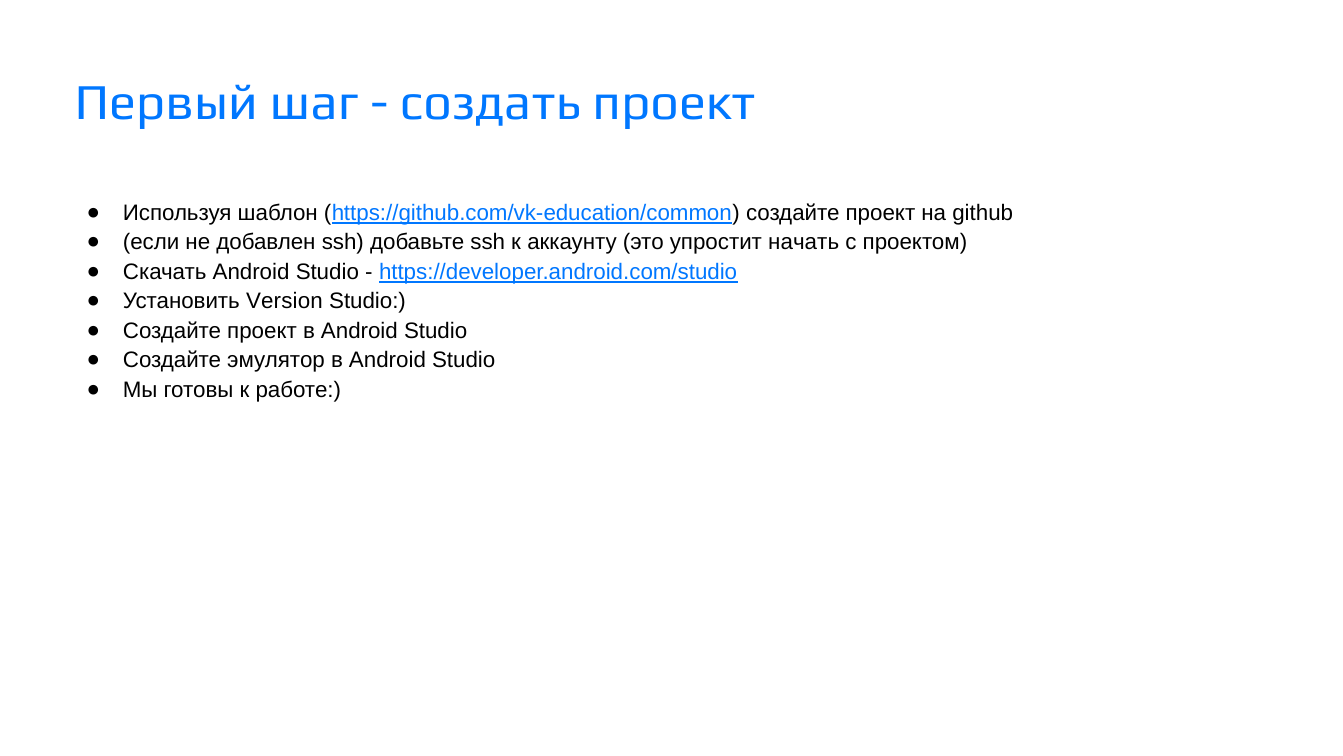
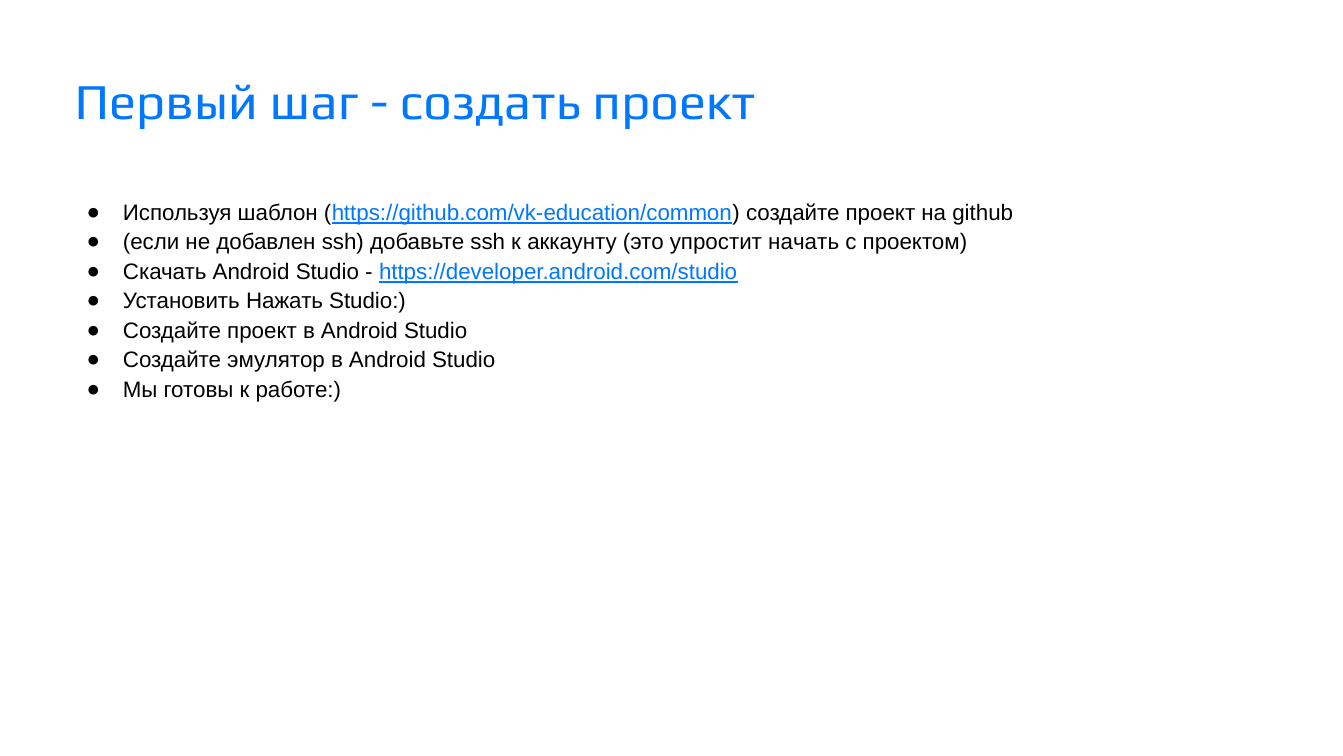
Version: Version -> Нажать (285, 301)
